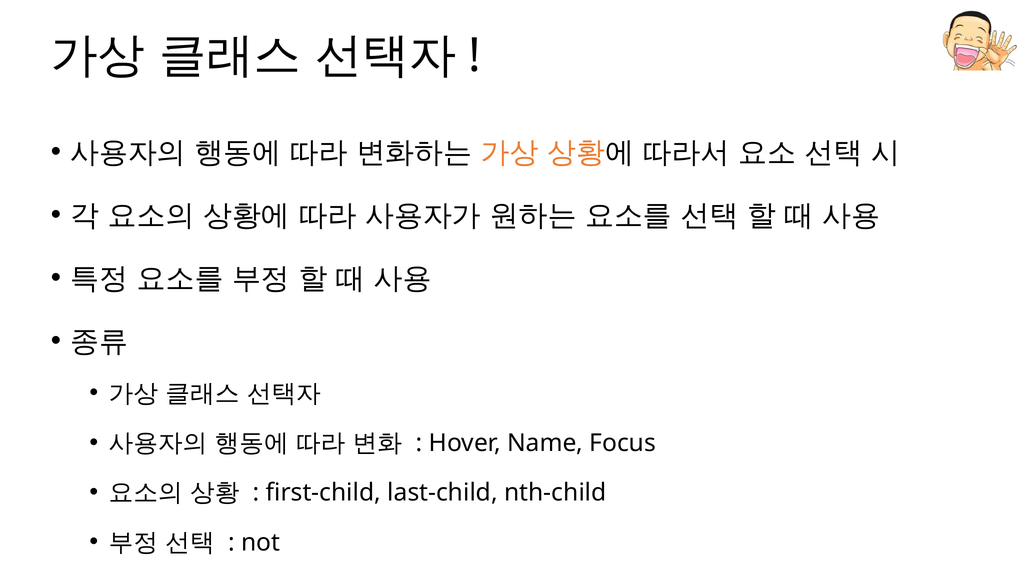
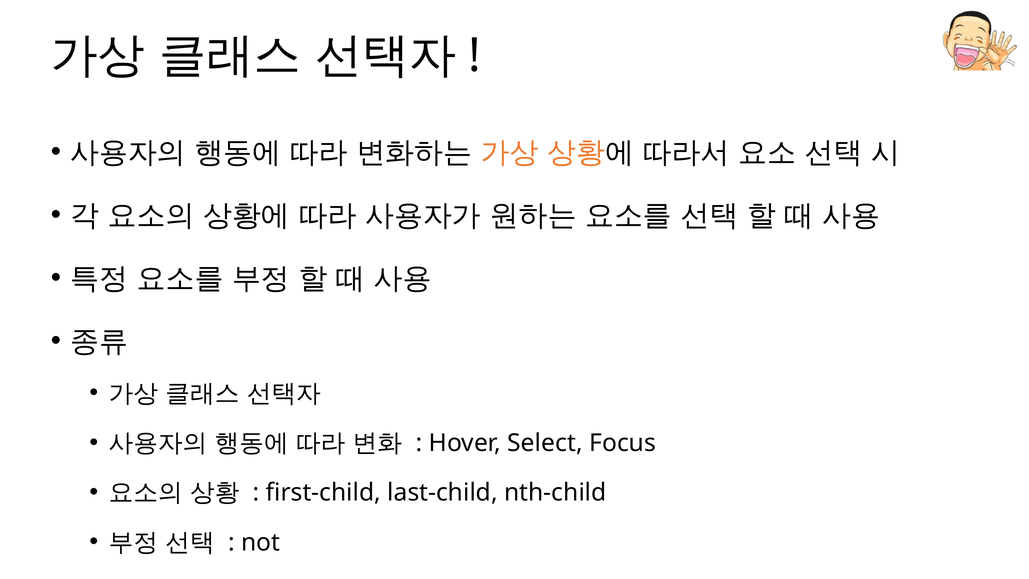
Name: Name -> Select (545, 443)
